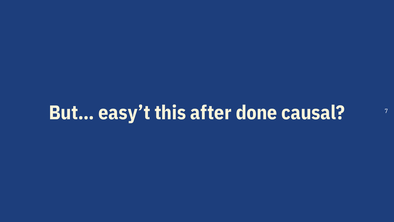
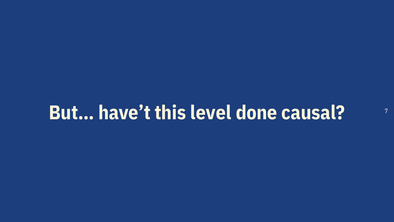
easy’t: easy’t -> have’t (124, 113)
after: after -> level (211, 113)
